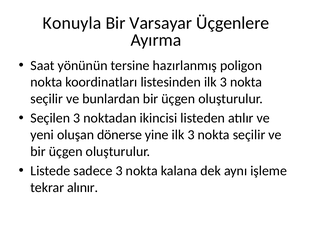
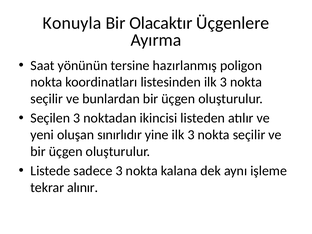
Varsayar: Varsayar -> Olacaktır (161, 23)
dönerse: dönerse -> sınırlıdır (120, 135)
